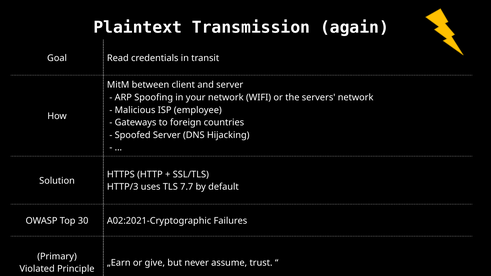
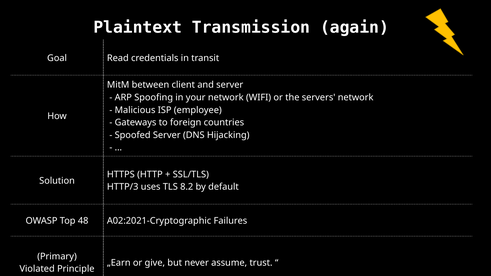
7.7: 7.7 -> 8.2 (187, 187)
30: 30 -> 48 (83, 221)
